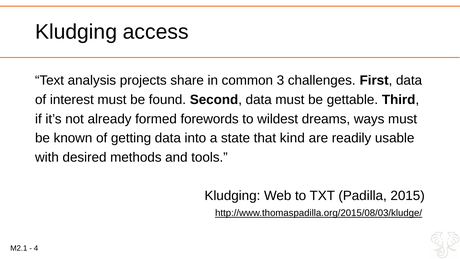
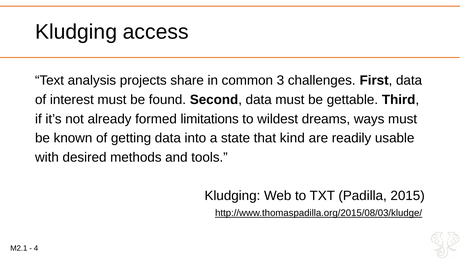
forewords: forewords -> limitations (210, 119)
